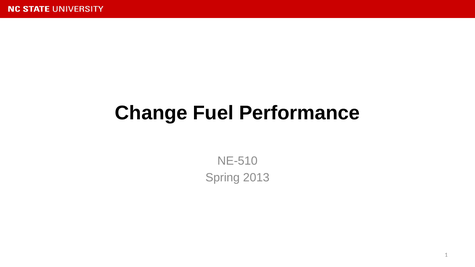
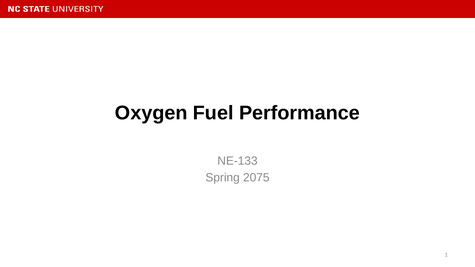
Change: Change -> Oxygen (151, 113)
NE-510: NE-510 -> NE-133 (237, 161)
2013: 2013 -> 2075 (256, 178)
